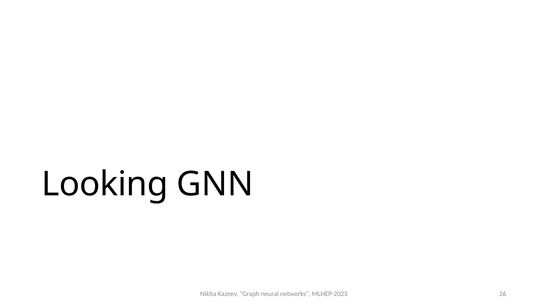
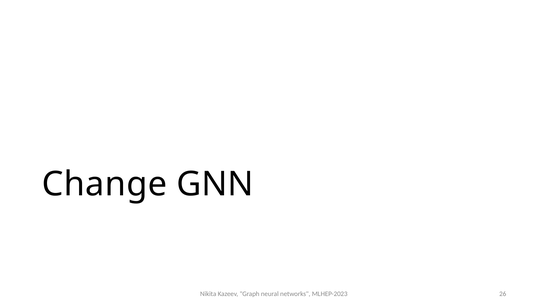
Looking: Looking -> Change (104, 184)
